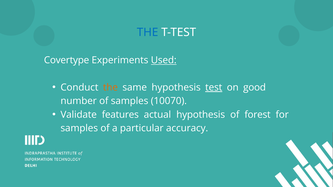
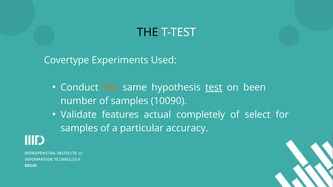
THE colour: blue -> black (148, 32)
Used underline: present -> none (164, 60)
good: good -> been (255, 88)
10070: 10070 -> 10090 (169, 101)
actual hypothesis: hypothesis -> completely (201, 115)
forest: forest -> select (258, 115)
